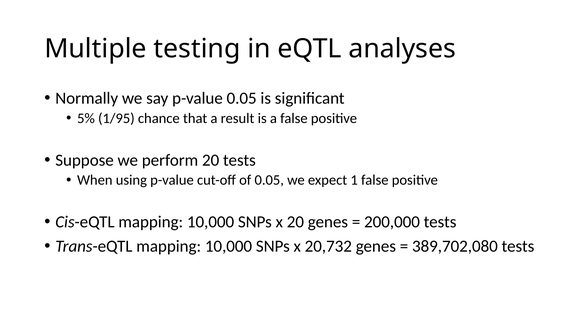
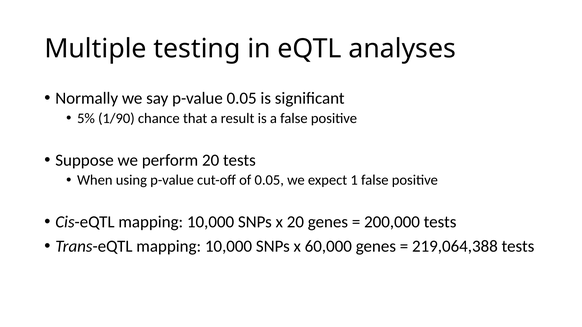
1/95: 1/95 -> 1/90 (116, 118)
20,732: 20,732 -> 60,000 (328, 247)
389,702,080: 389,702,080 -> 219,064,388 (455, 247)
